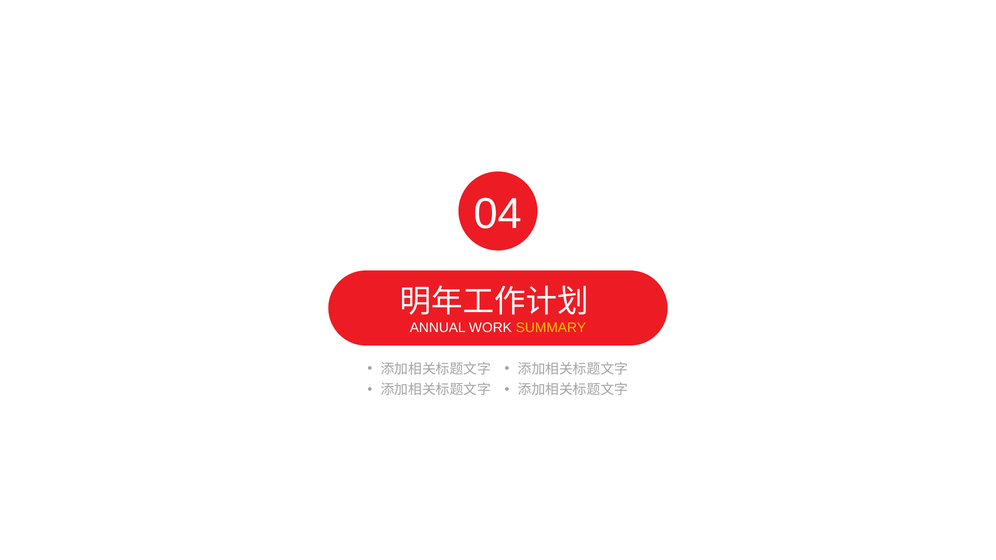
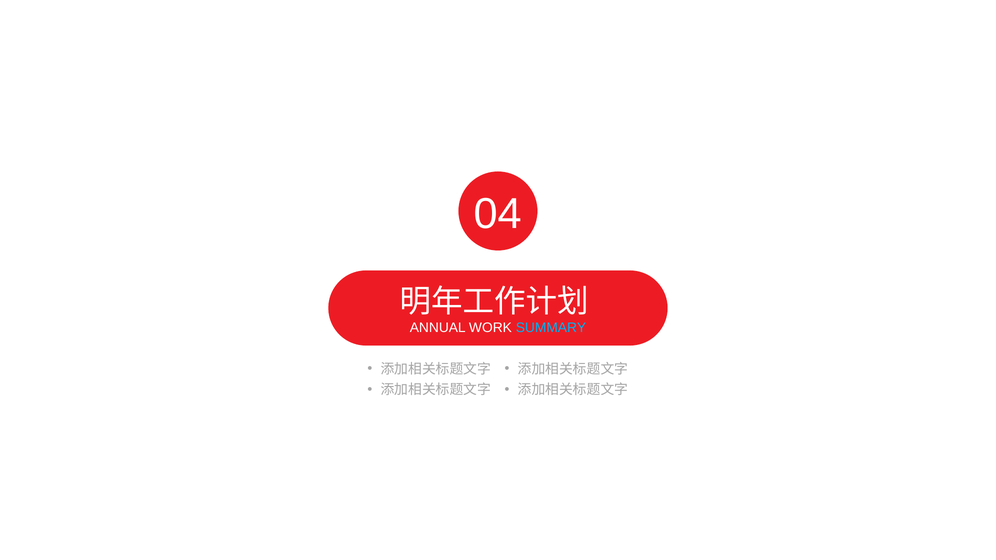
SUMMARY colour: yellow -> light blue (551, 328)
